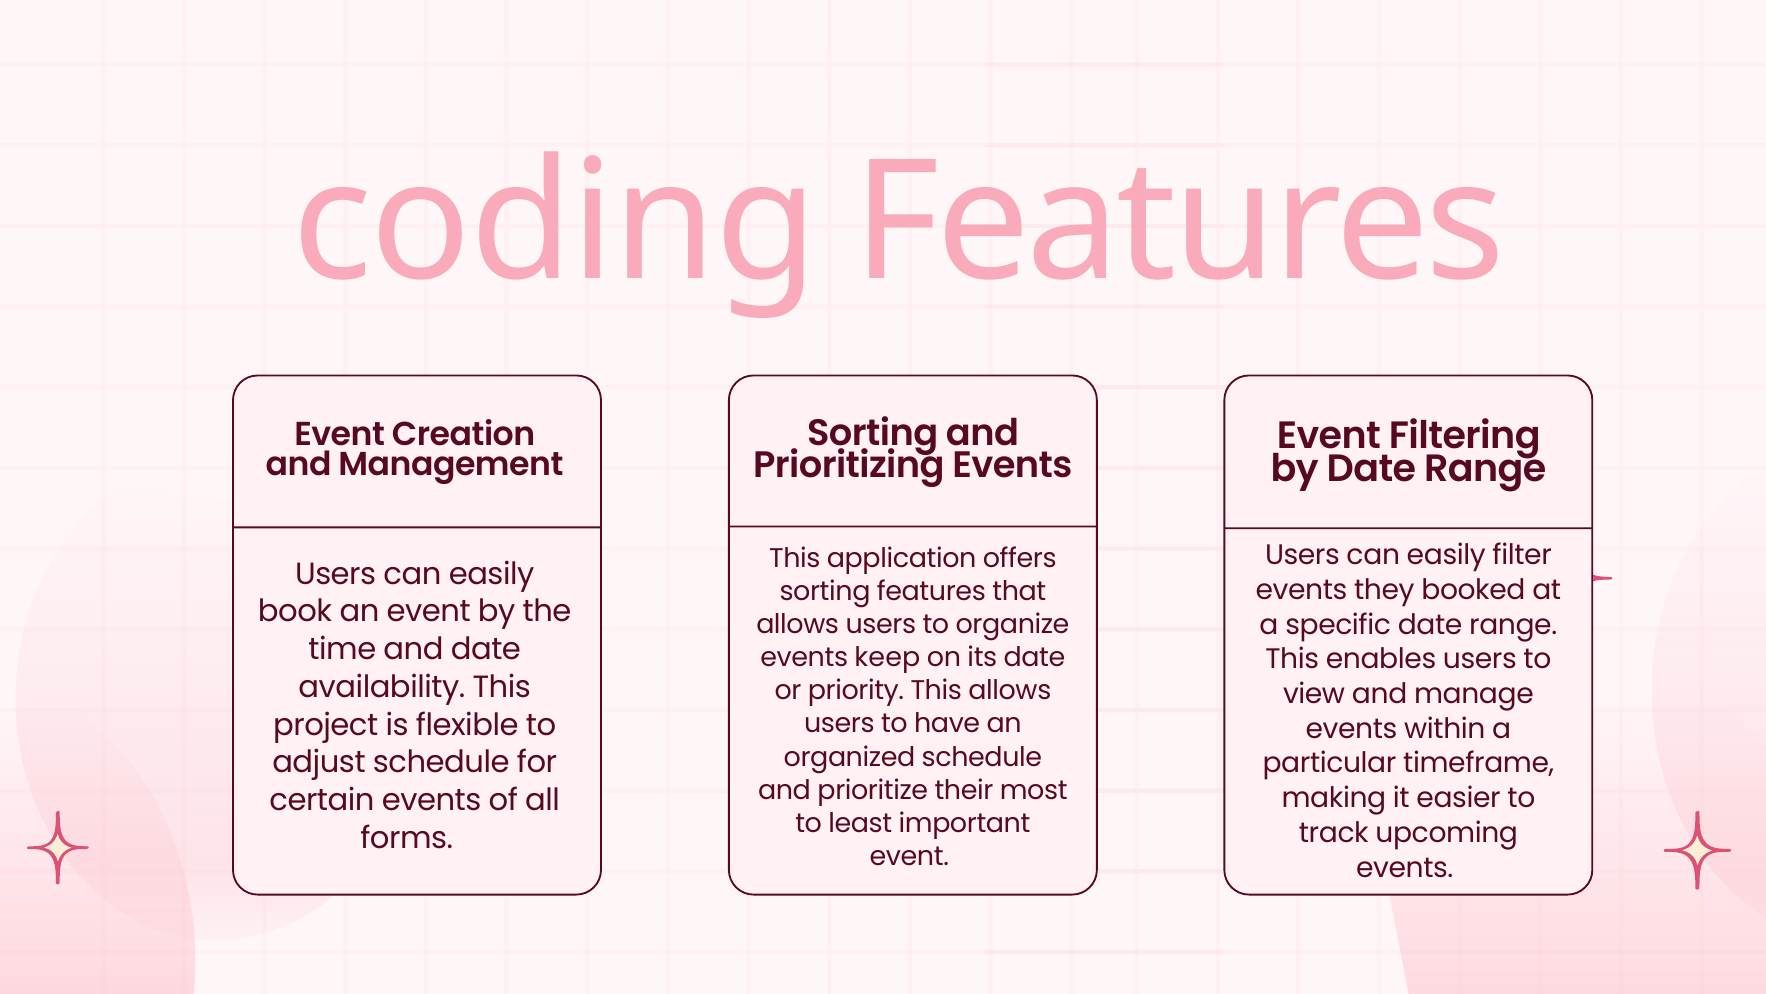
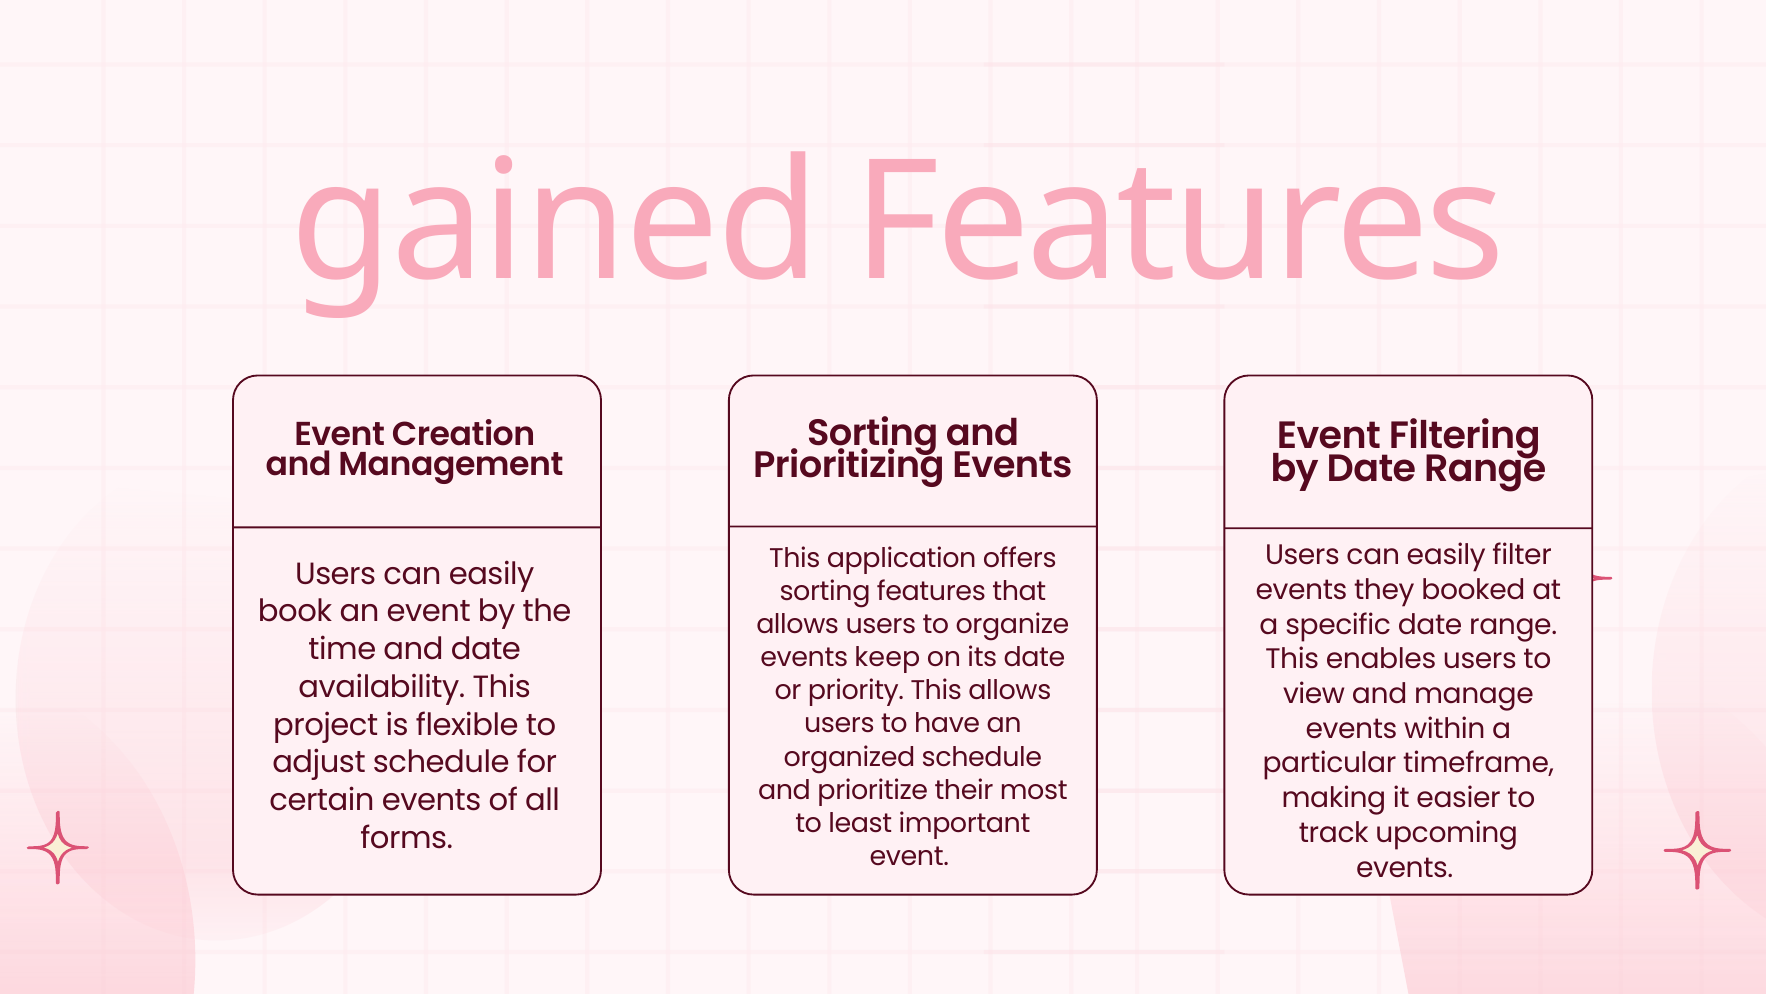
coding: coding -> gained (555, 223)
